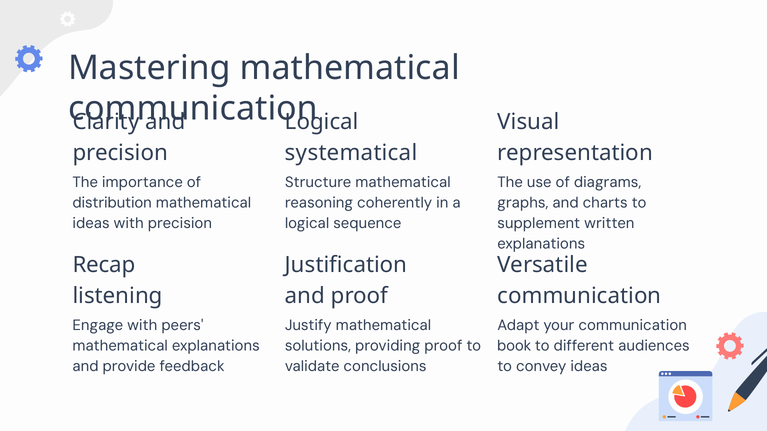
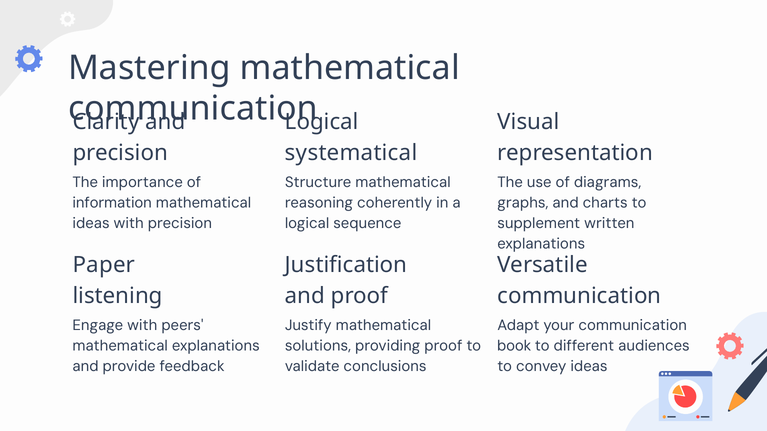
distribution: distribution -> information (112, 203)
Recap: Recap -> Paper (104, 265)
